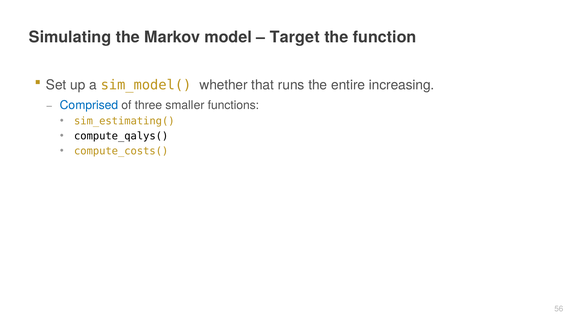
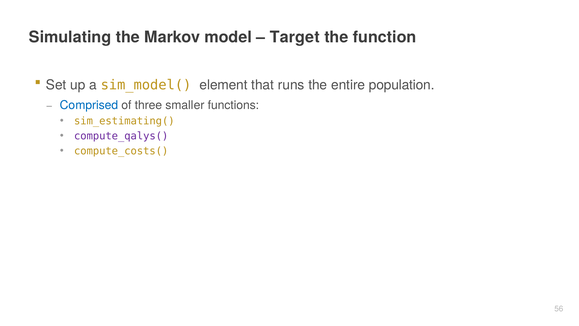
whether: whether -> element (224, 85)
increasing: increasing -> population (402, 85)
compute_qalys( colour: black -> purple (121, 136)
